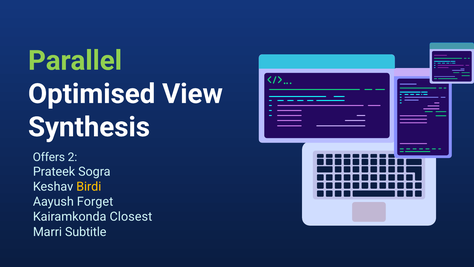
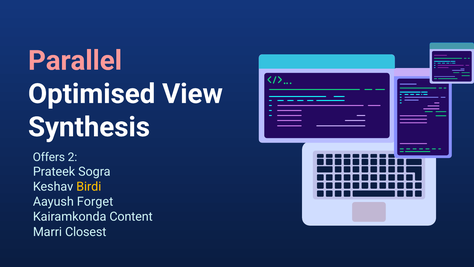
Parallel colour: light green -> pink (75, 61)
Closest: Closest -> Content (131, 217)
Subtitle: Subtitle -> Closest (86, 232)
